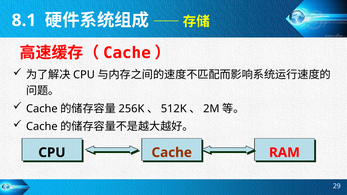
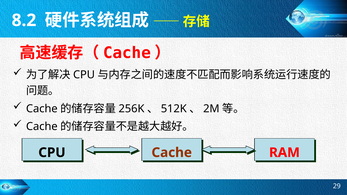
8.1: 8.1 -> 8.2 (24, 20)
